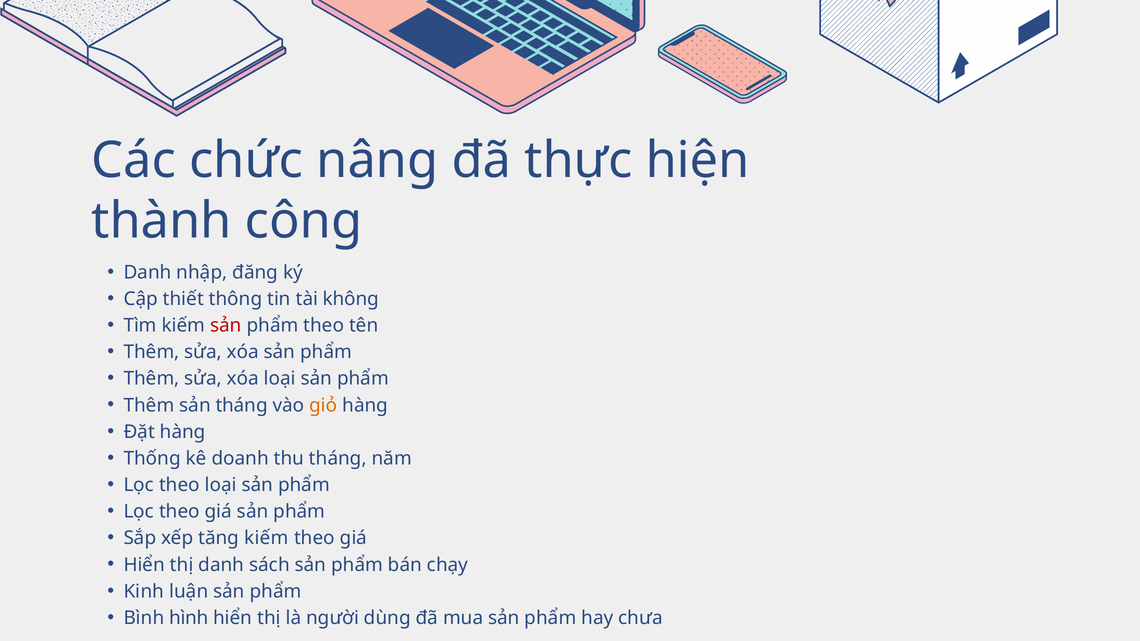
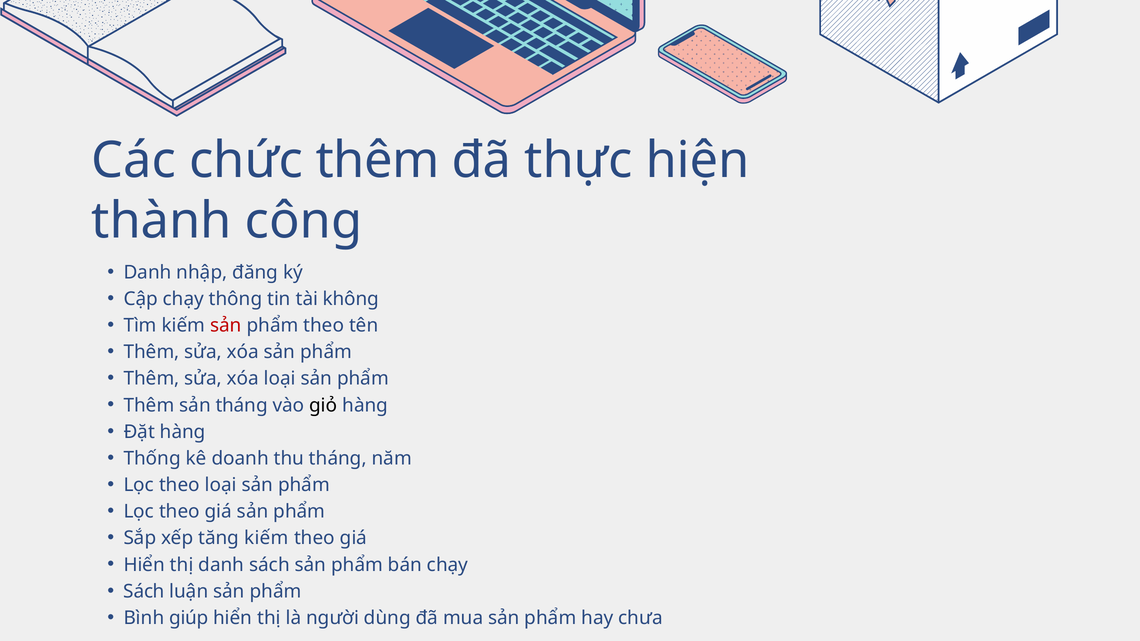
chức nâng: nâng -> thêm (378, 160)
Cập thiết: thiết -> chạy (183, 299)
giỏ colour: orange -> black (323, 405)
Kinh: Kinh -> Sách (144, 592)
hình: hình -> giúp (189, 618)
